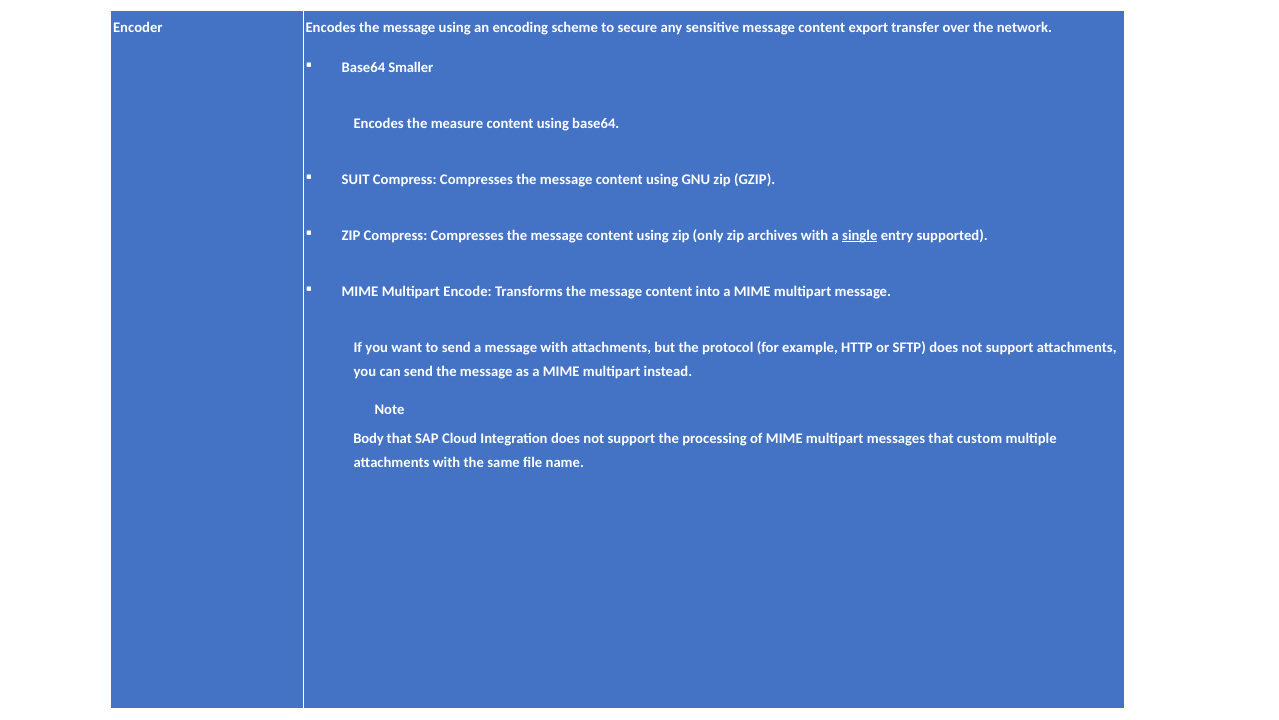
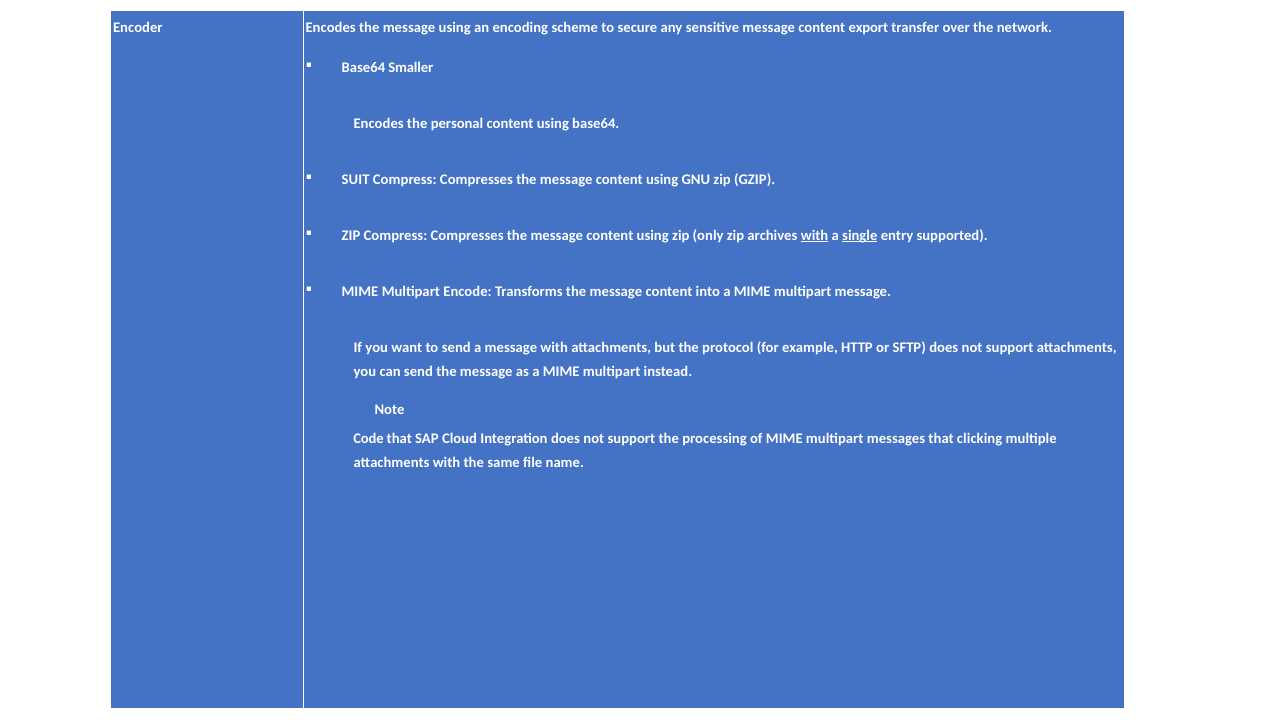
measure: measure -> personal (457, 123)
with underline: none -> present (815, 235)
Body: Body -> Code (369, 438)
custom: custom -> clicking (980, 438)
